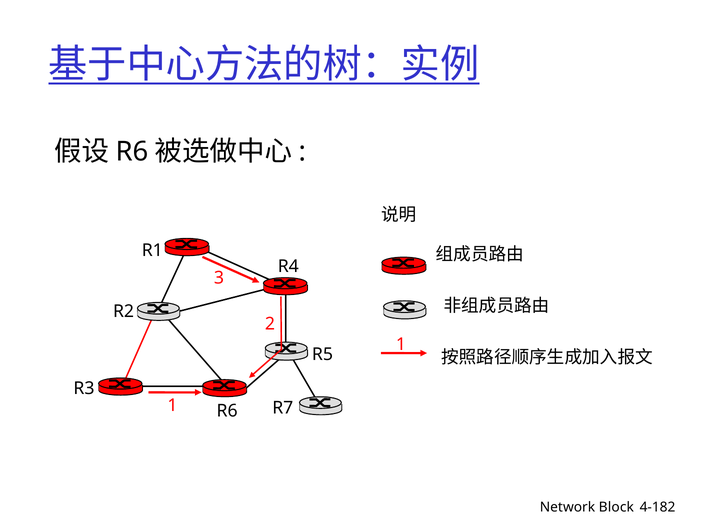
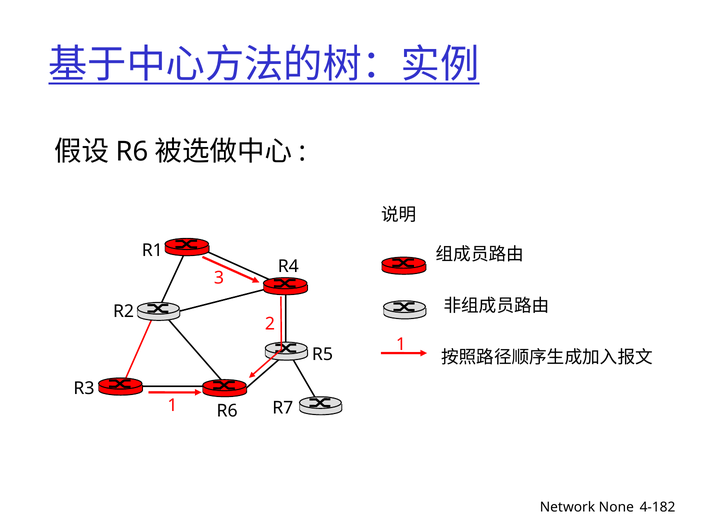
Block: Block -> None (616, 507)
